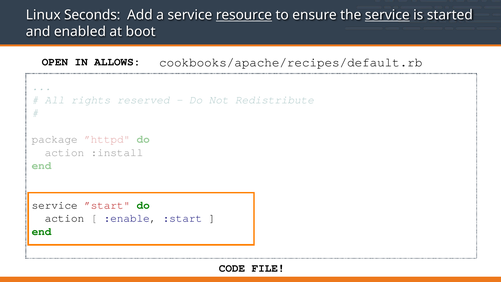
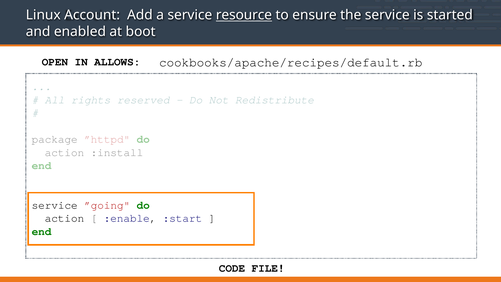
Seconds: Seconds -> Account (92, 15)
service underline: present -> none (387, 15)
”start: ”start -> ”going (107, 205)
